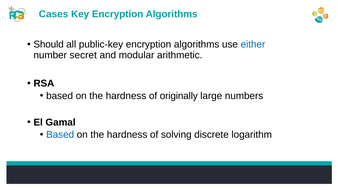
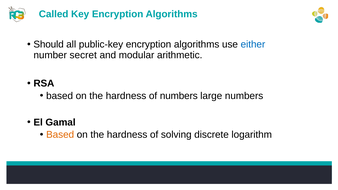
Cases: Cases -> Called (54, 14)
of originally: originally -> numbers (179, 96)
Based colour: blue -> orange (60, 135)
